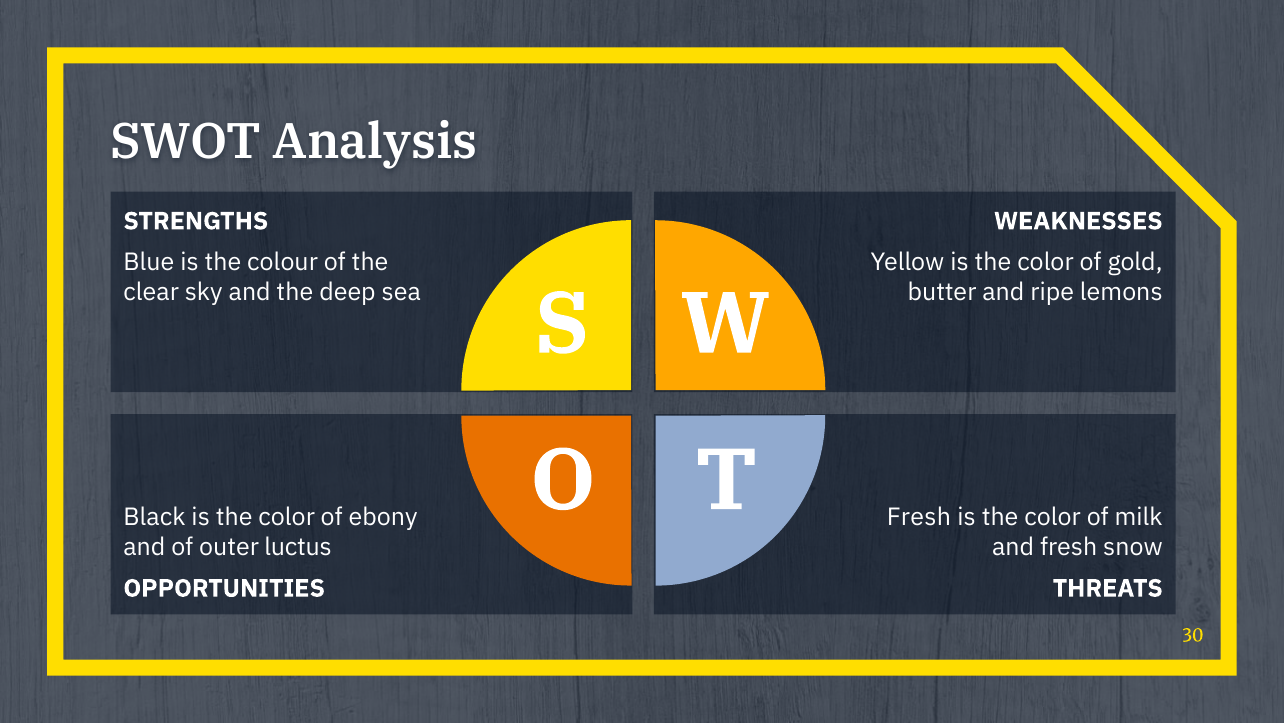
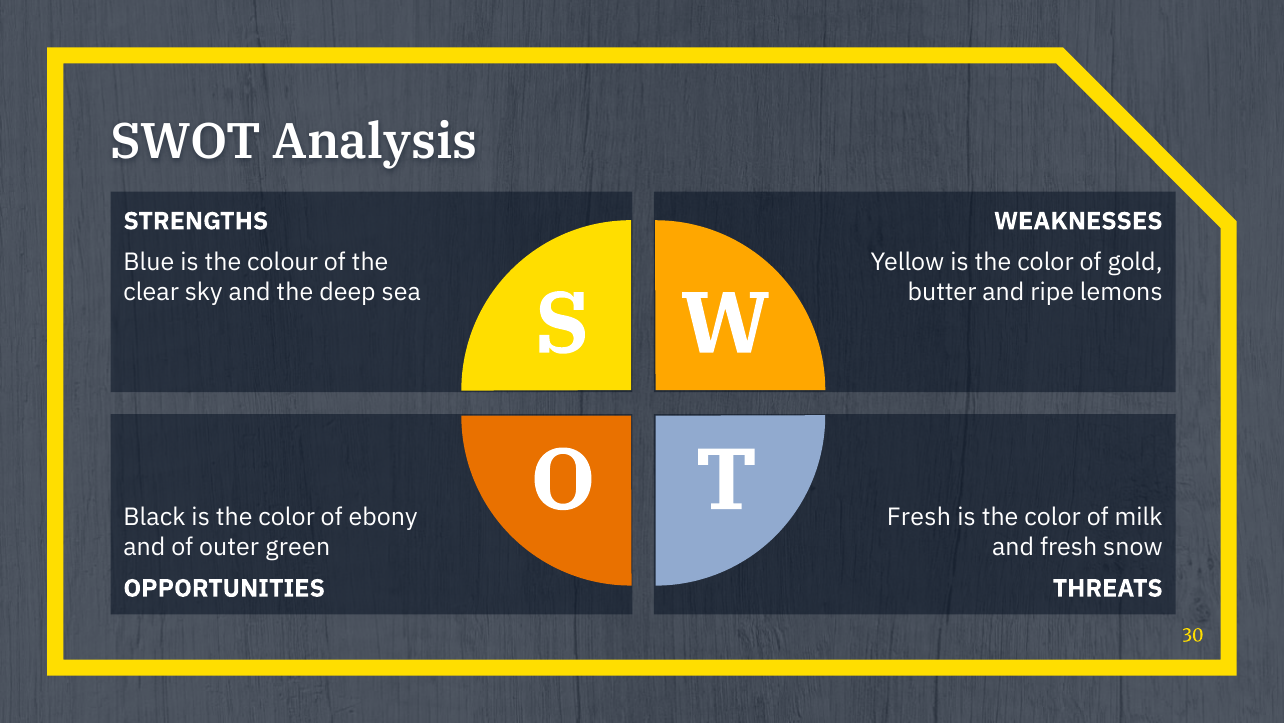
luctus: luctus -> green (298, 547)
